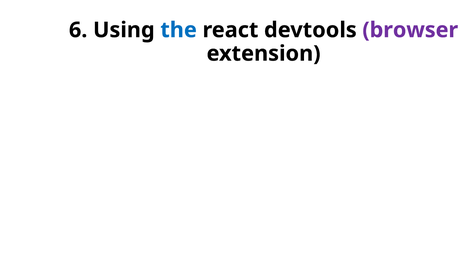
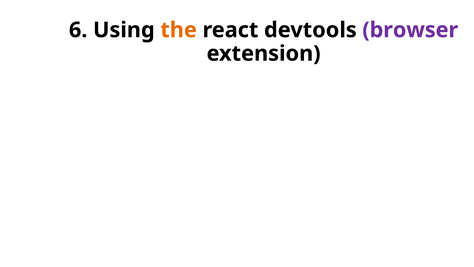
the colour: blue -> orange (179, 30)
